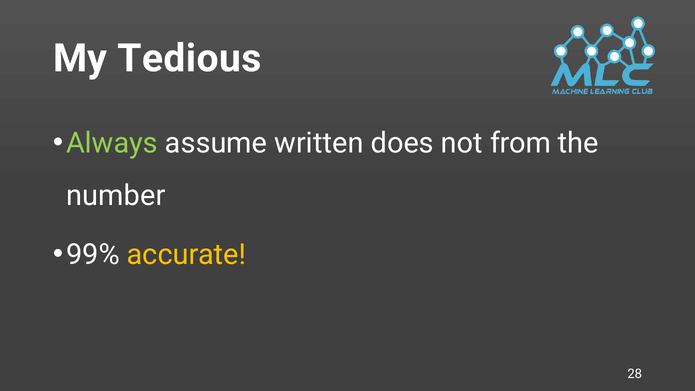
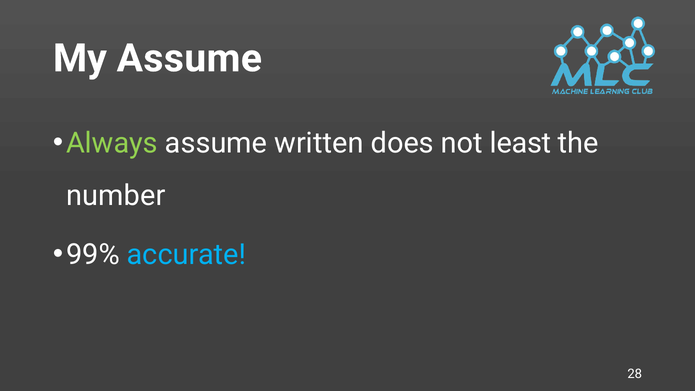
My Tedious: Tedious -> Assume (189, 58)
from: from -> least (520, 143)
accurate colour: yellow -> light blue (186, 255)
